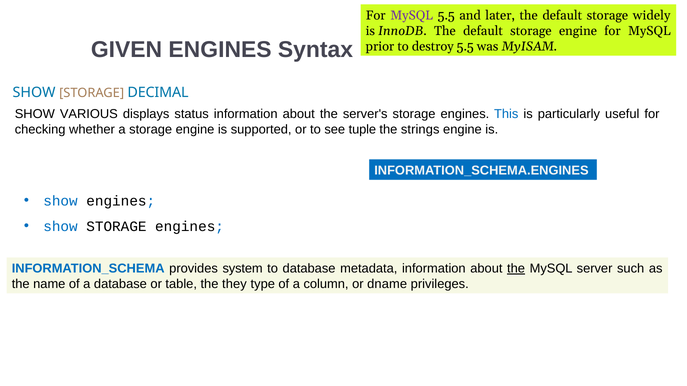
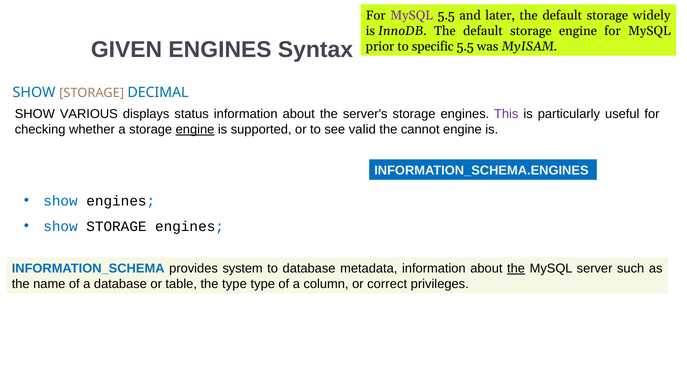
destroy: destroy -> specific (433, 46)
This colour: blue -> purple (506, 114)
engine underline: none -> present (195, 130)
tuple: tuple -> valid (362, 130)
strings: strings -> cannot (420, 130)
the they: they -> type (234, 284)
dname: dname -> correct (387, 284)
